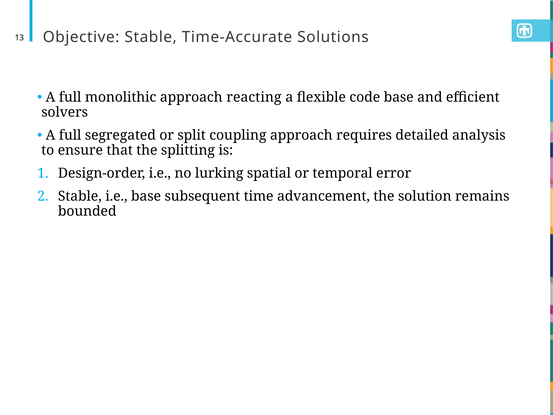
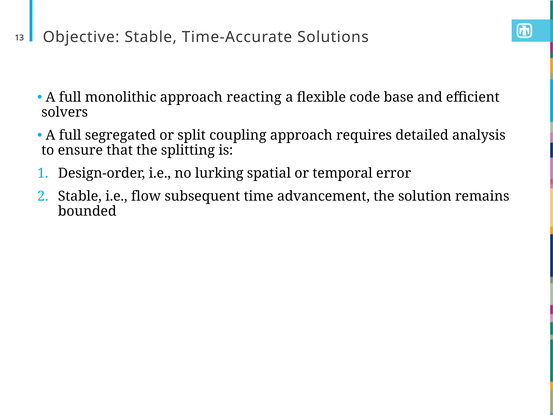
i.e base: base -> flow (146, 196)
